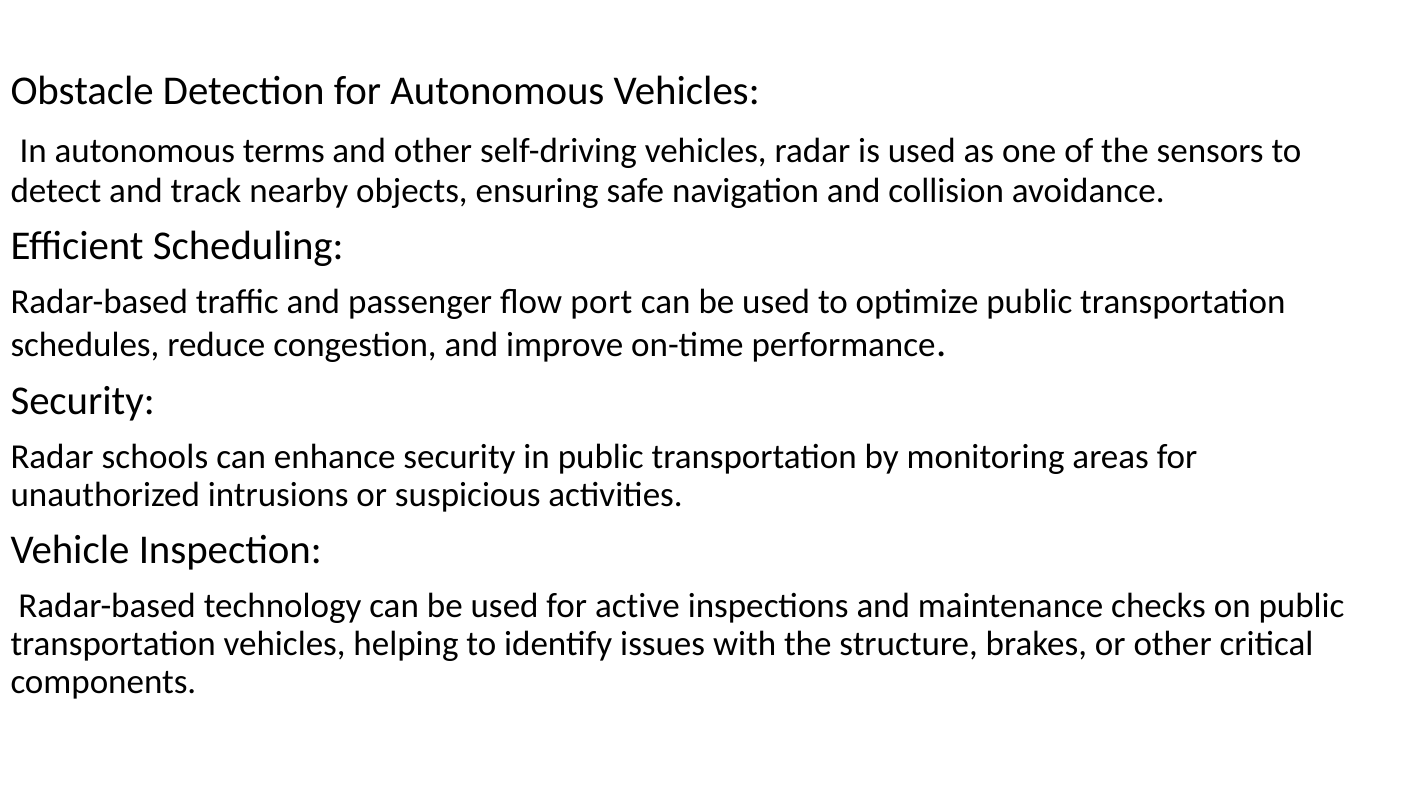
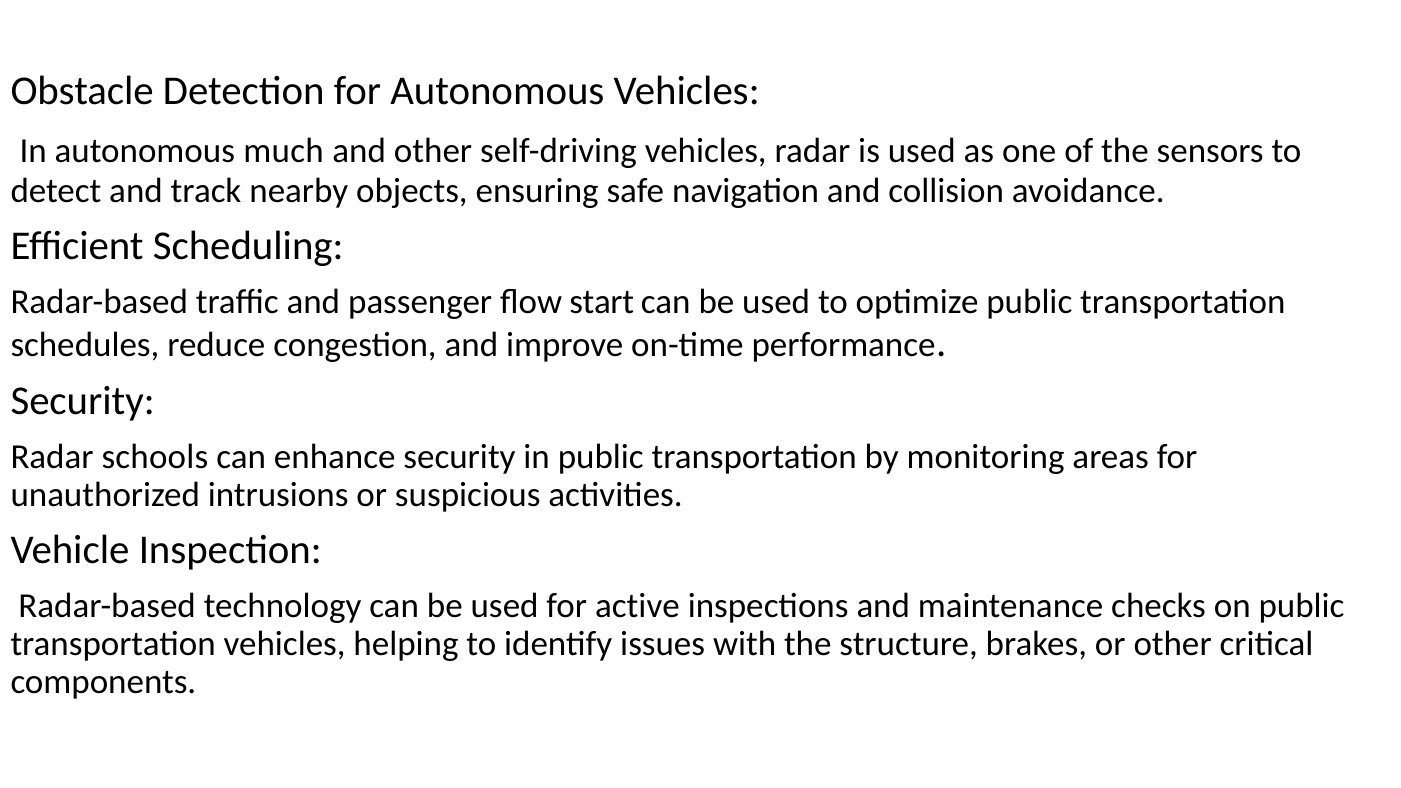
terms: terms -> much (284, 151)
port: port -> start (602, 302)
